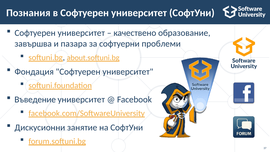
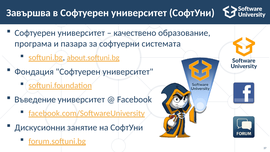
Познания: Познания -> Завършва (28, 13)
завършва: завършва -> програма (33, 44)
проблеми: проблеми -> системата (161, 44)
